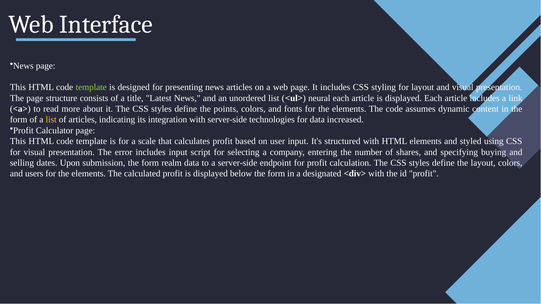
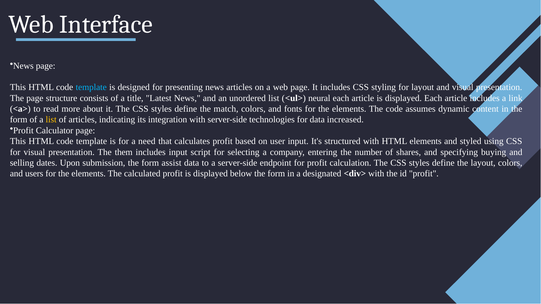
template colour: light green -> light blue (91, 87)
points: points -> match (226, 109)
scale: scale -> need (147, 142)
error: error -> them (124, 152)
realm: realm -> assist (172, 163)
